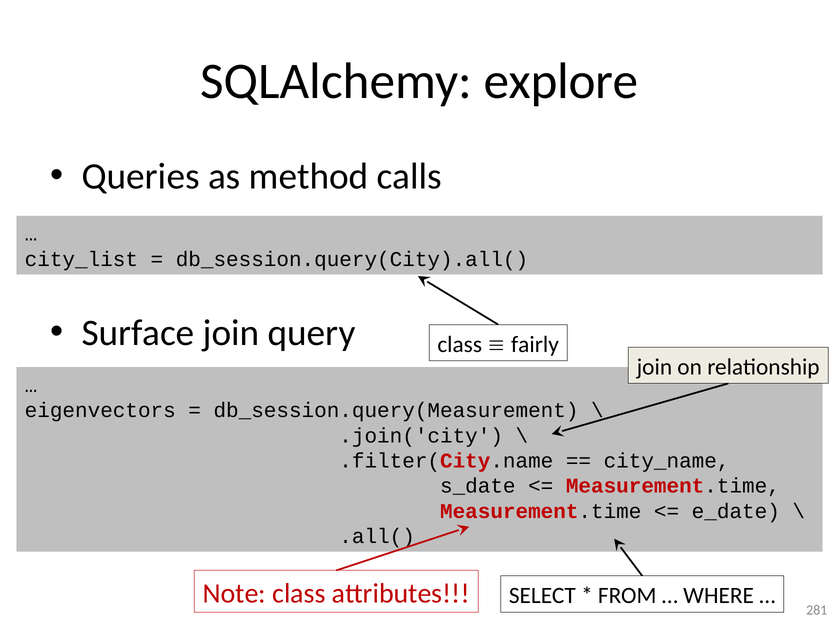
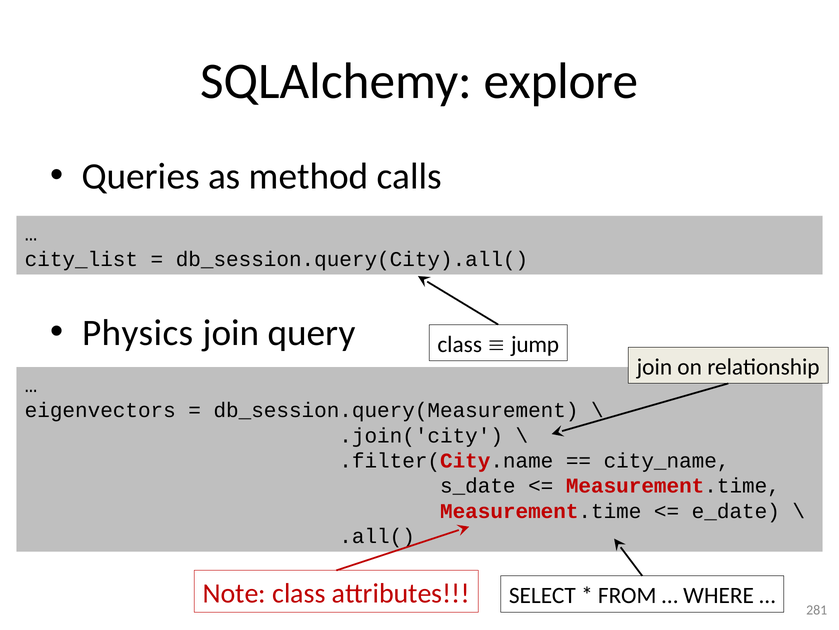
Surface: Surface -> Physics (138, 333)
fairly: fairly -> jump (535, 344)
